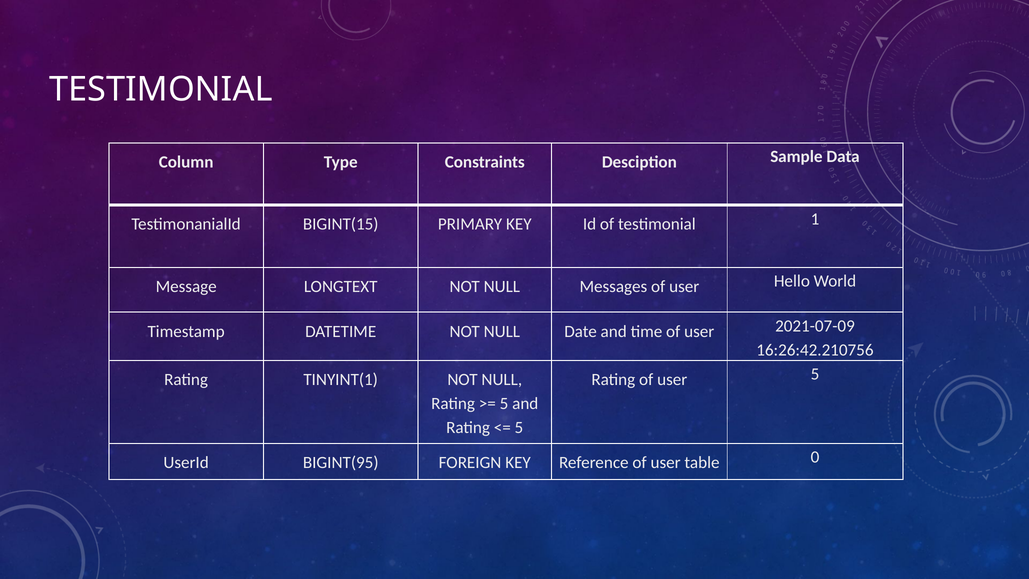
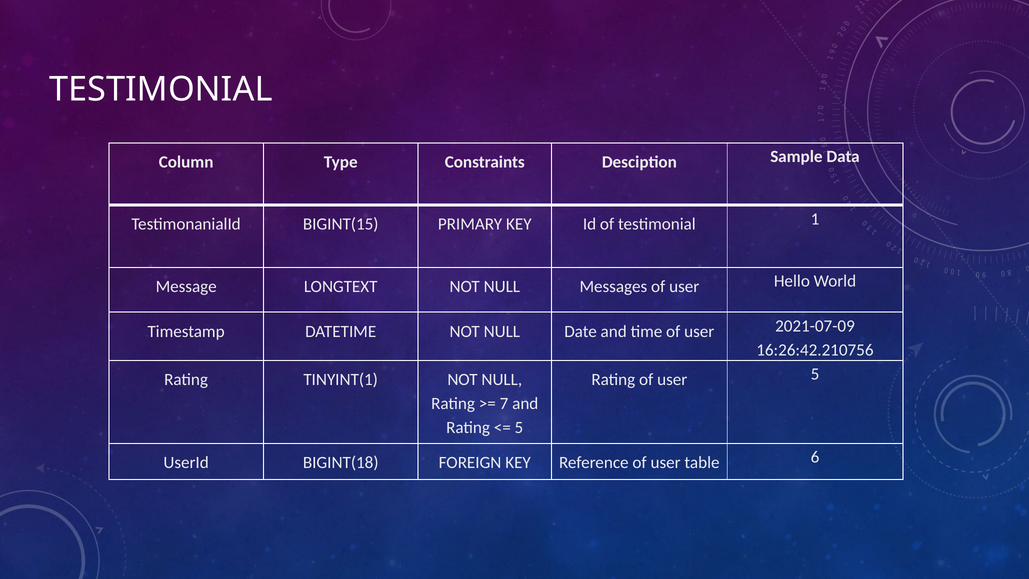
5: 5 -> 7 (504, 404)
BIGINT(95: BIGINT(95 -> BIGINT(18 (341, 462)
0: 0 -> 6 (815, 457)
